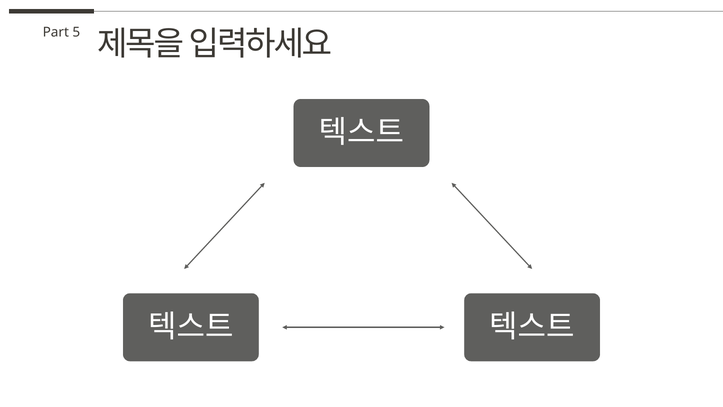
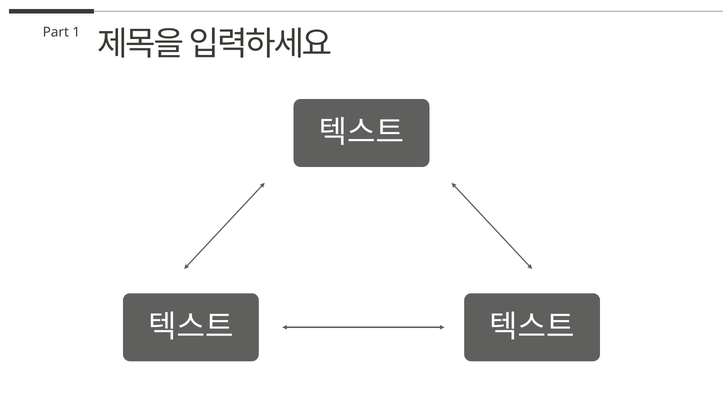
5: 5 -> 1 (76, 32)
